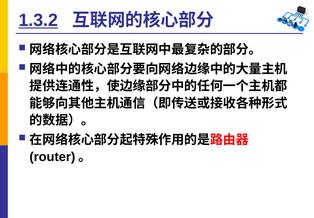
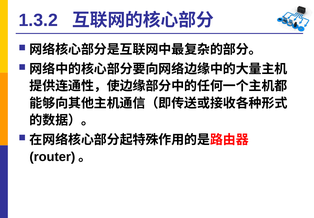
1.3.2 underline: present -> none (38, 20)
